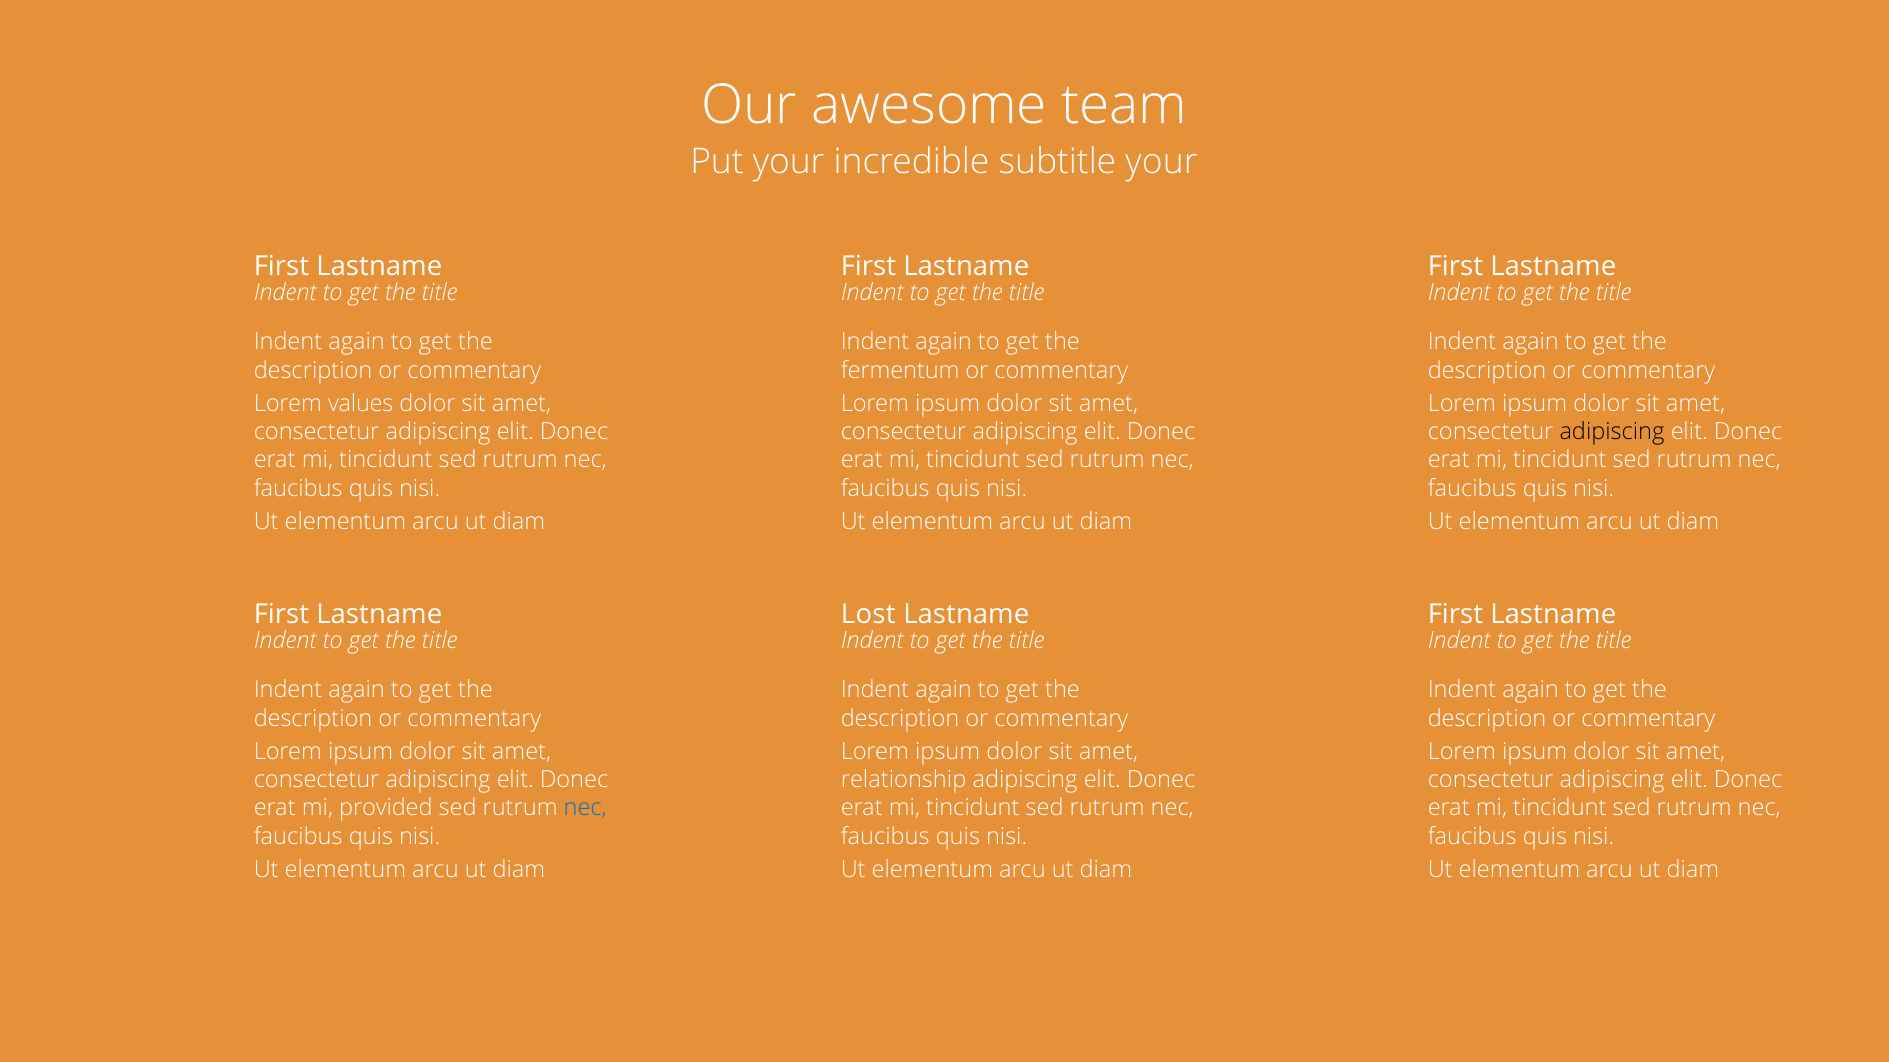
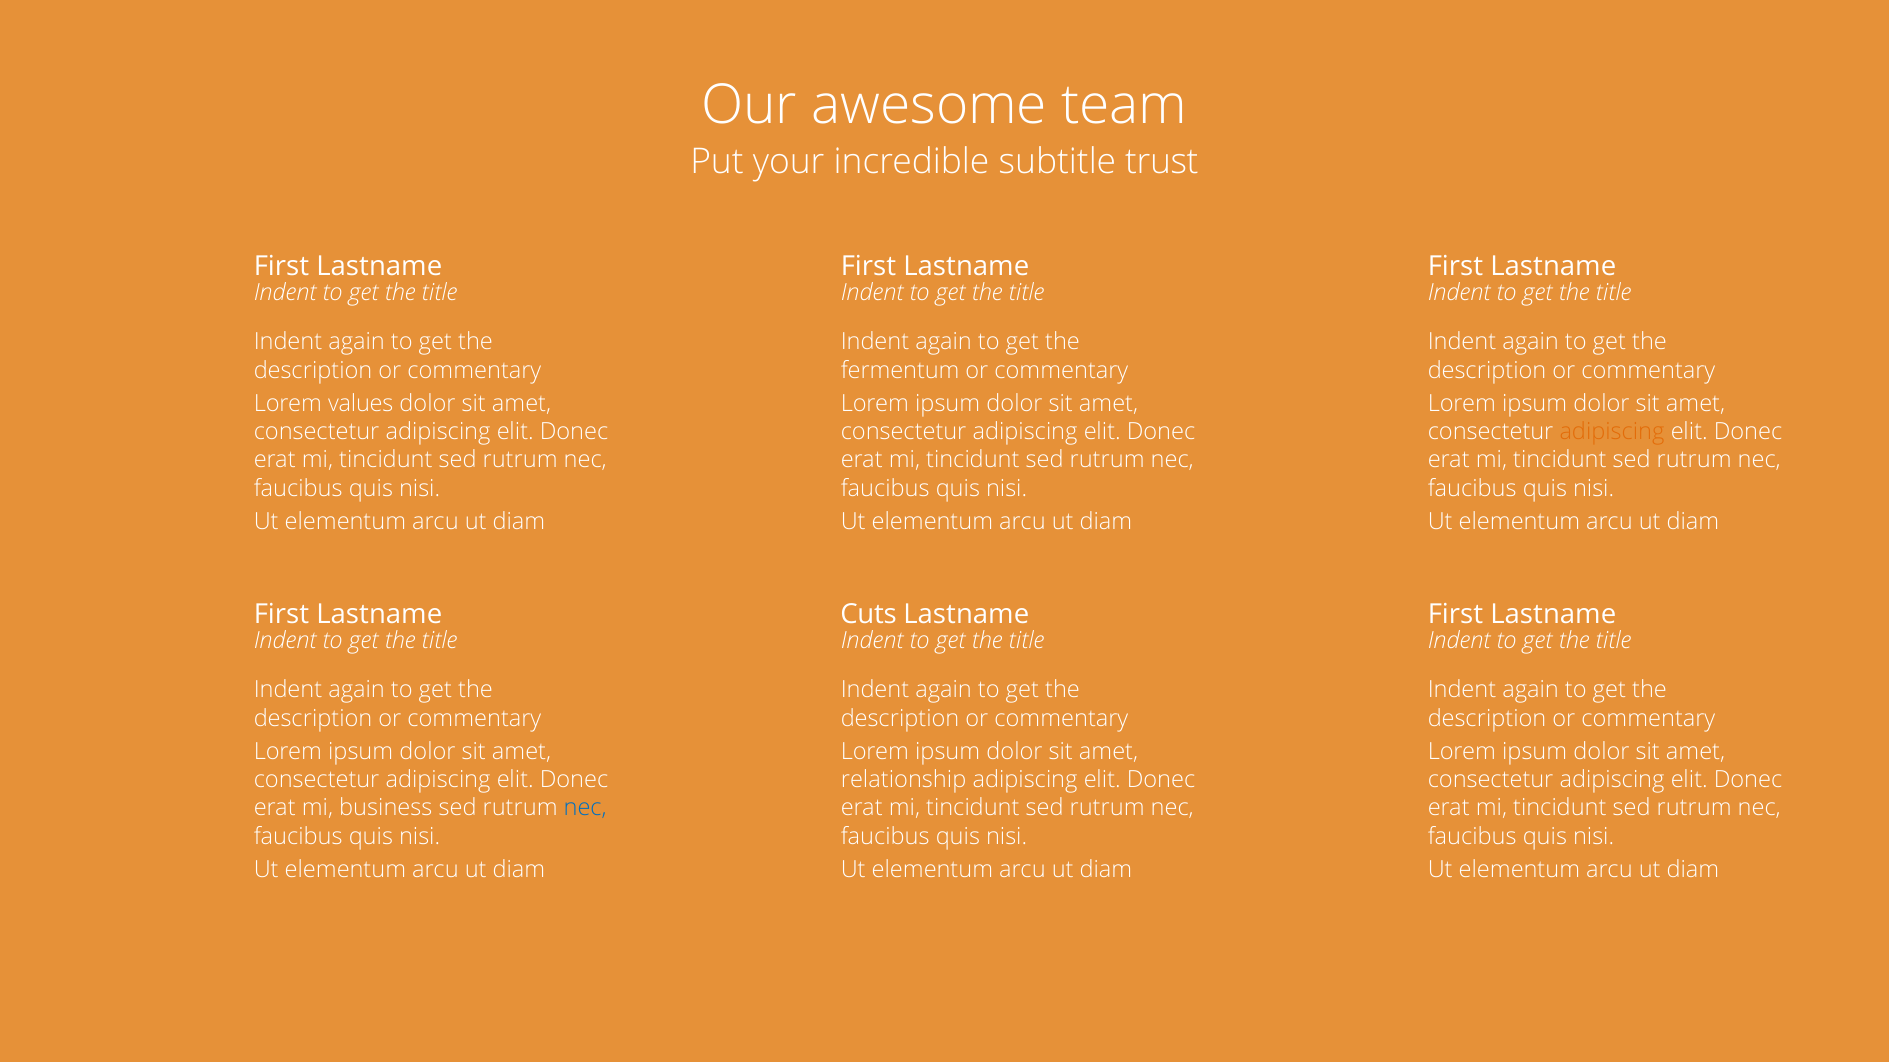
subtitle your: your -> trust (1162, 162)
adipiscing colour: black -> orange (1612, 432)
Lost: Lost -> Cuts (869, 614)
provided: provided -> business (386, 808)
